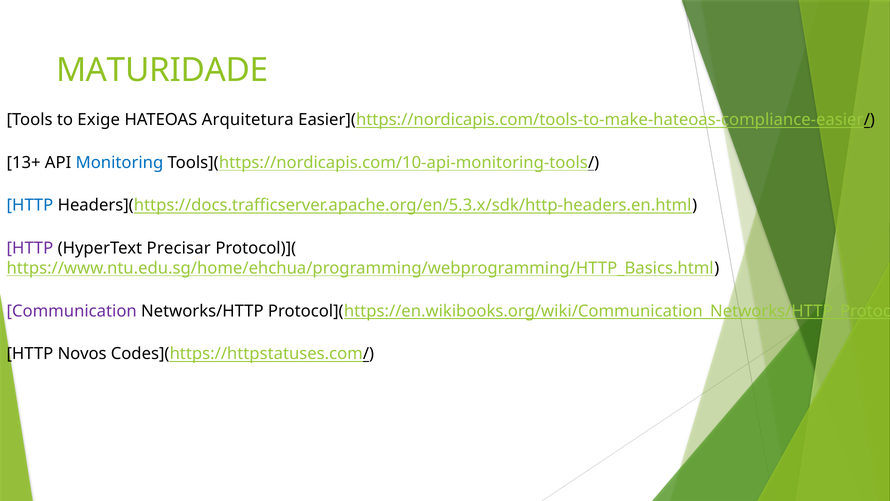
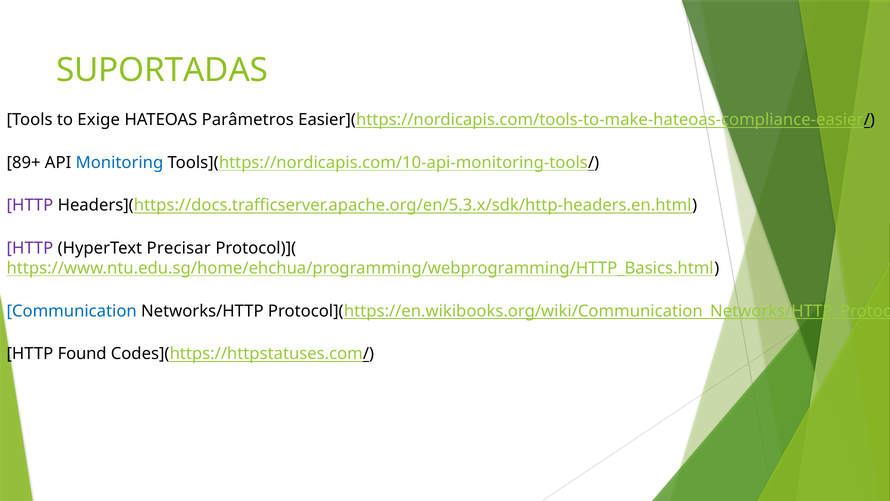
MATURIDADE: MATURIDADE -> SUPORTADAS (162, 70)
Arquitetura: Arquitetura -> Parâmetros (248, 120)
13+: 13+ -> 89+ (24, 163)
HTTP colour: blue -> purple (30, 205)
Communication colour: purple -> blue (72, 311)
Novos: Novos -> Found (82, 354)
